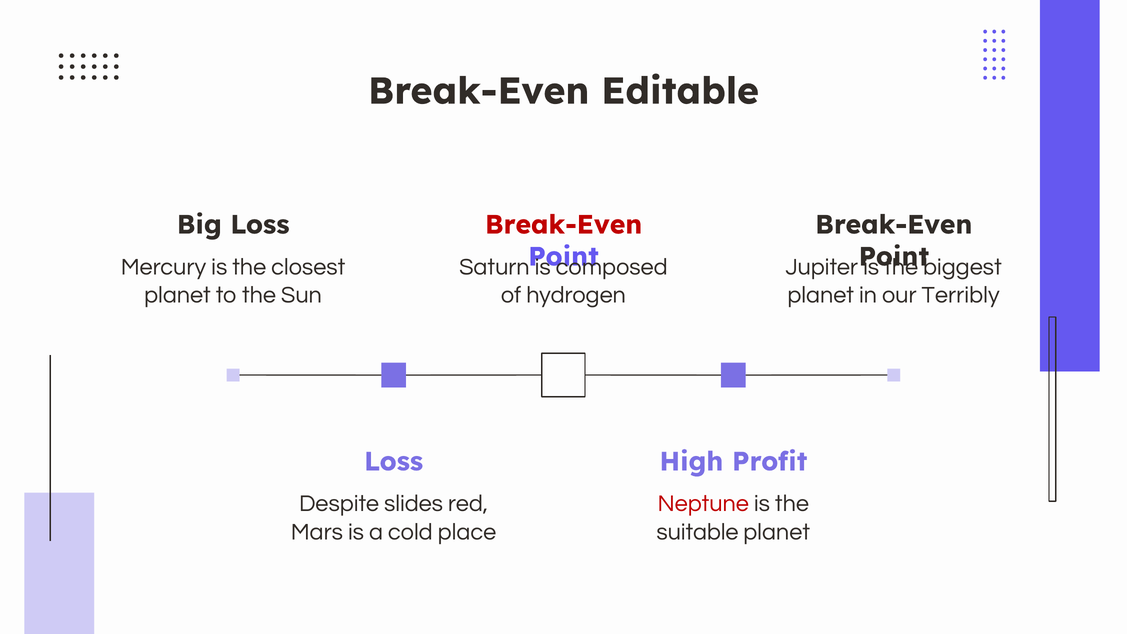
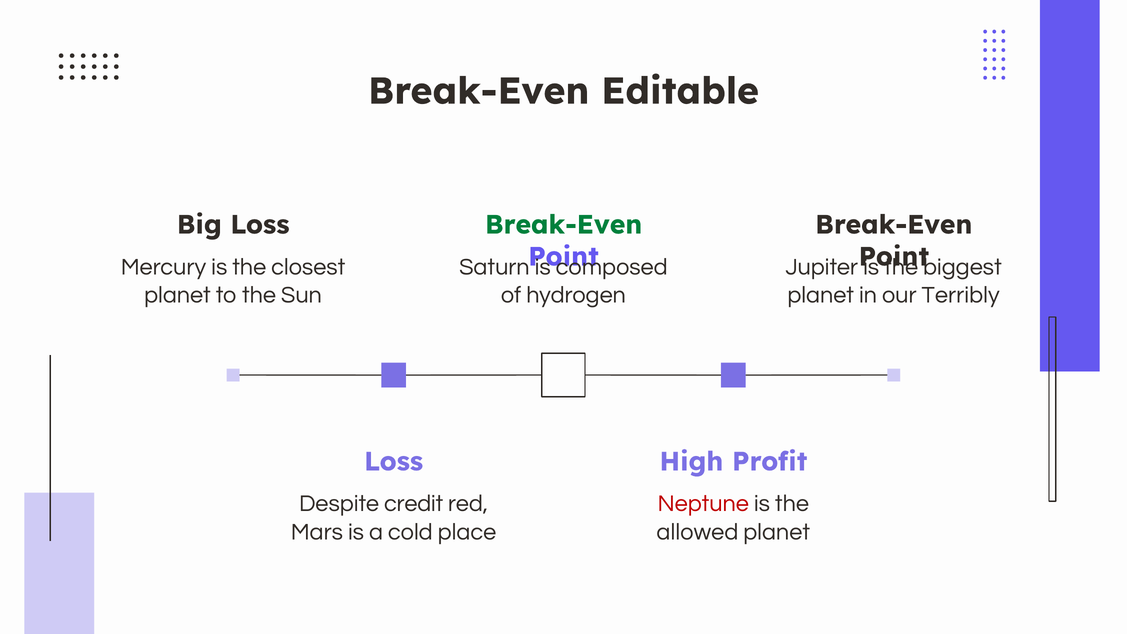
Break-Even colour: red -> green (564, 225)
slides: slides -> credit (414, 504)
suitable: suitable -> allowed (697, 532)
